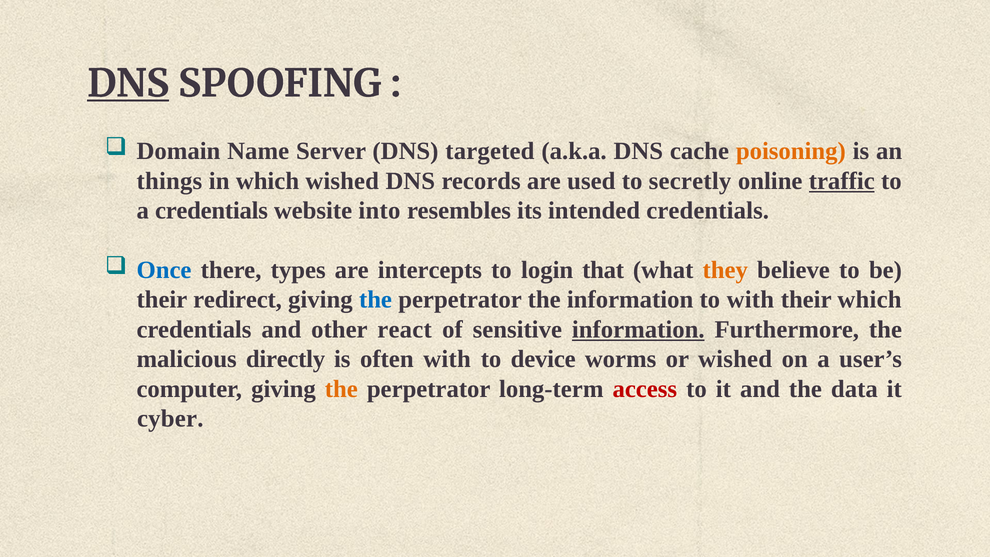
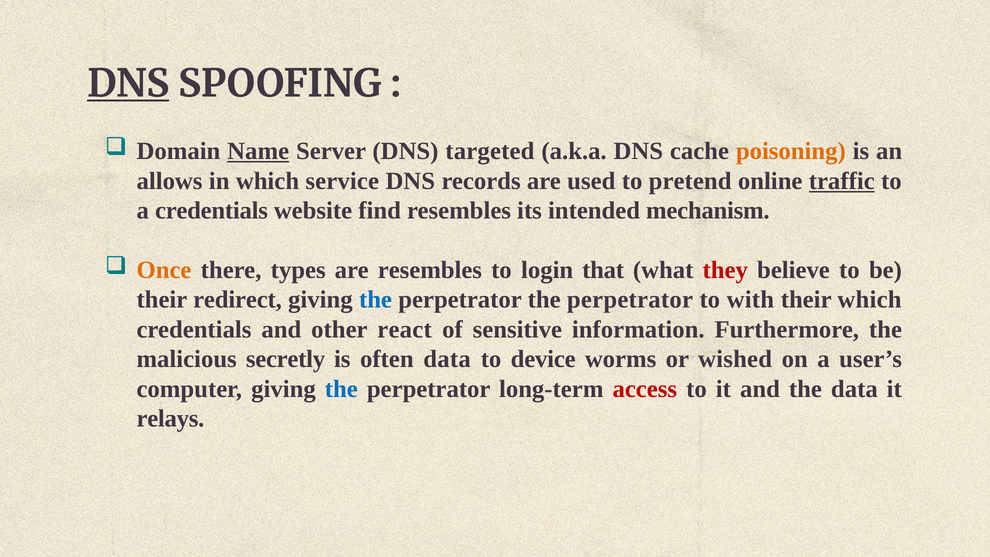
Name underline: none -> present (258, 151)
things: things -> allows (170, 181)
which wished: wished -> service (342, 181)
secretly: secretly -> pretend (690, 181)
into: into -> find (380, 211)
intended credentials: credentials -> mechanism (708, 211)
Once colour: blue -> orange (164, 270)
are intercepts: intercepts -> resembles (430, 270)
they colour: orange -> red (725, 270)
perpetrator the information: information -> perpetrator (630, 300)
information underline: present -> none (638, 329)
directly: directly -> secretly (286, 359)
often with: with -> data (447, 359)
the colour: orange -> blue (341, 389)
cyber: cyber -> relays (170, 419)
